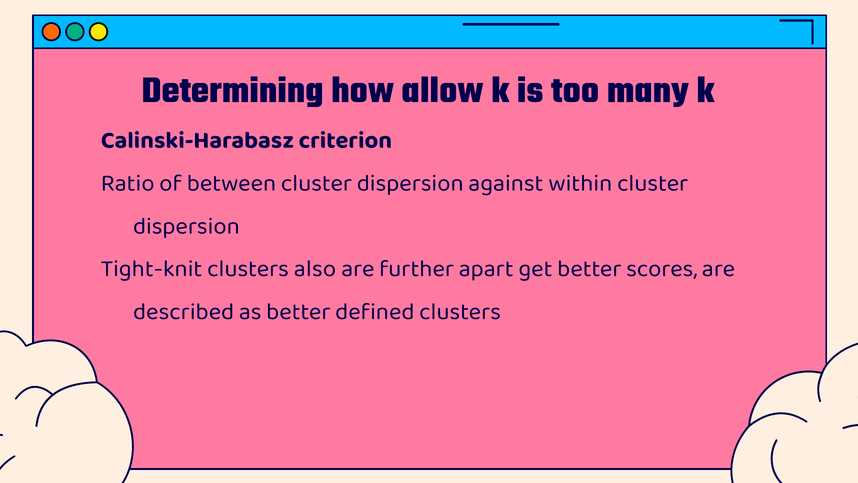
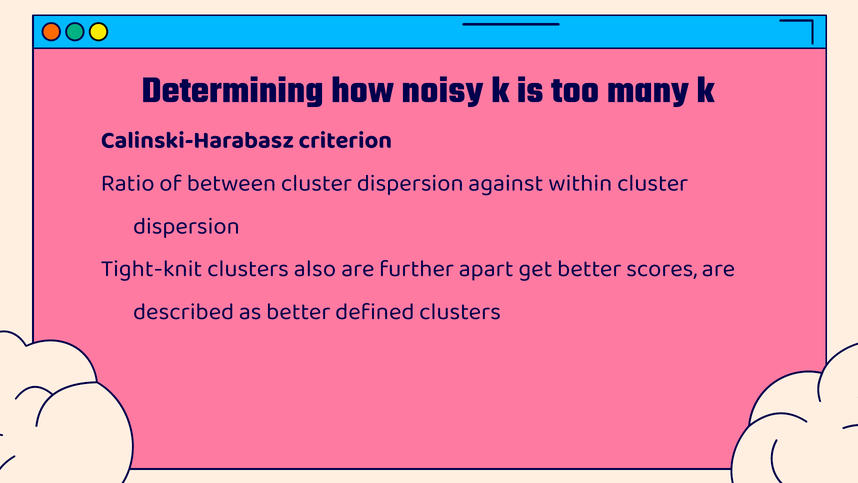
allow: allow -> noisy (442, 89)
